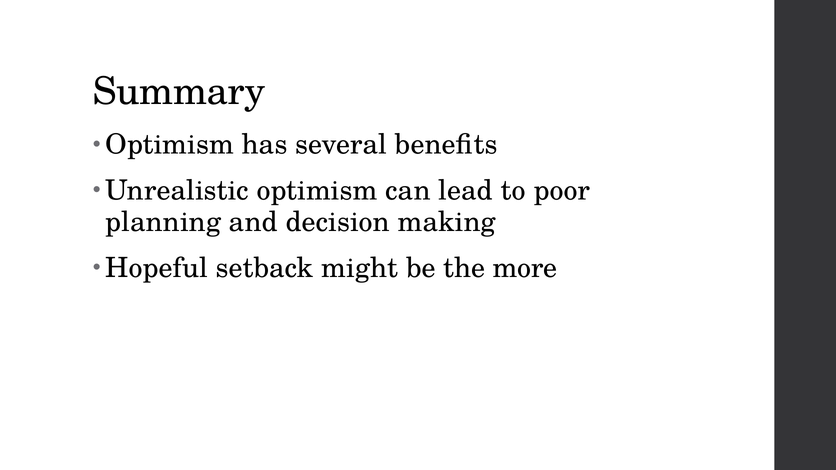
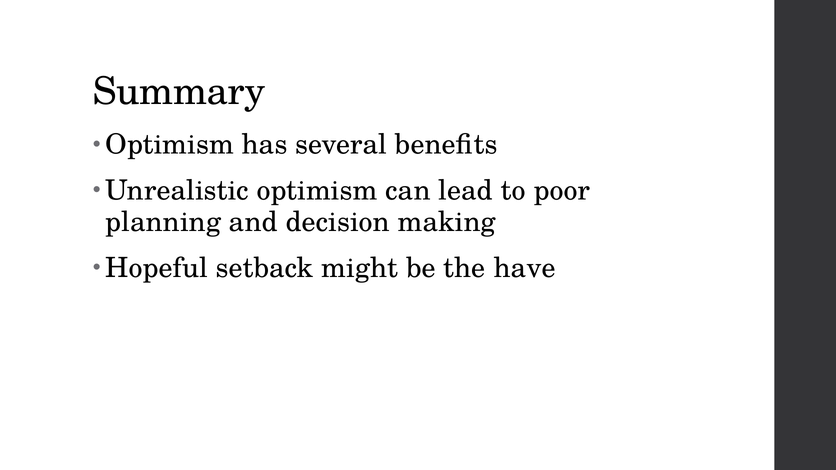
more: more -> have (525, 268)
